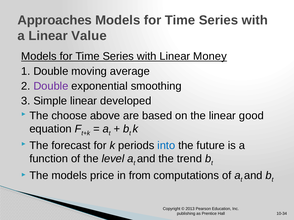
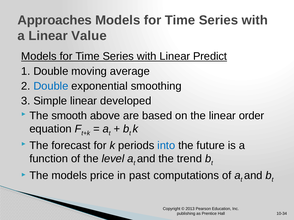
Money: Money -> Predict (210, 56)
Double colour: purple -> blue (51, 86)
choose: choose -> smooth (69, 116)
good: good -> order (252, 116)
from: from -> past (140, 176)
